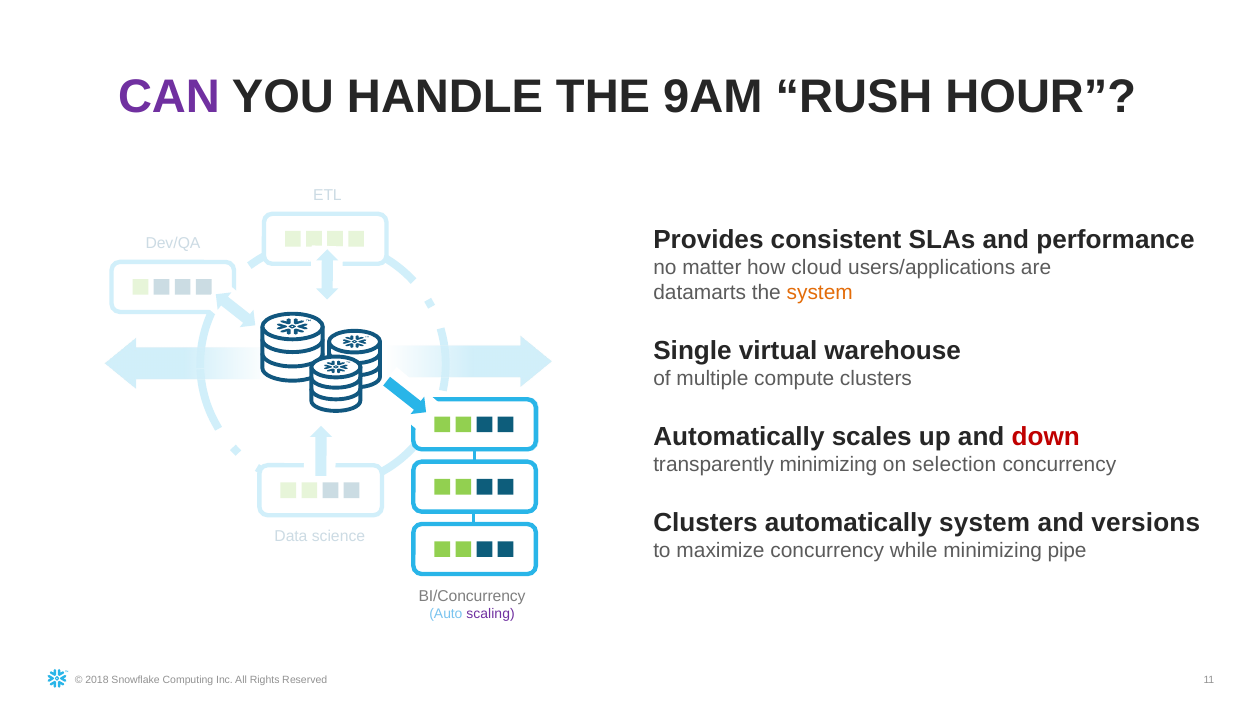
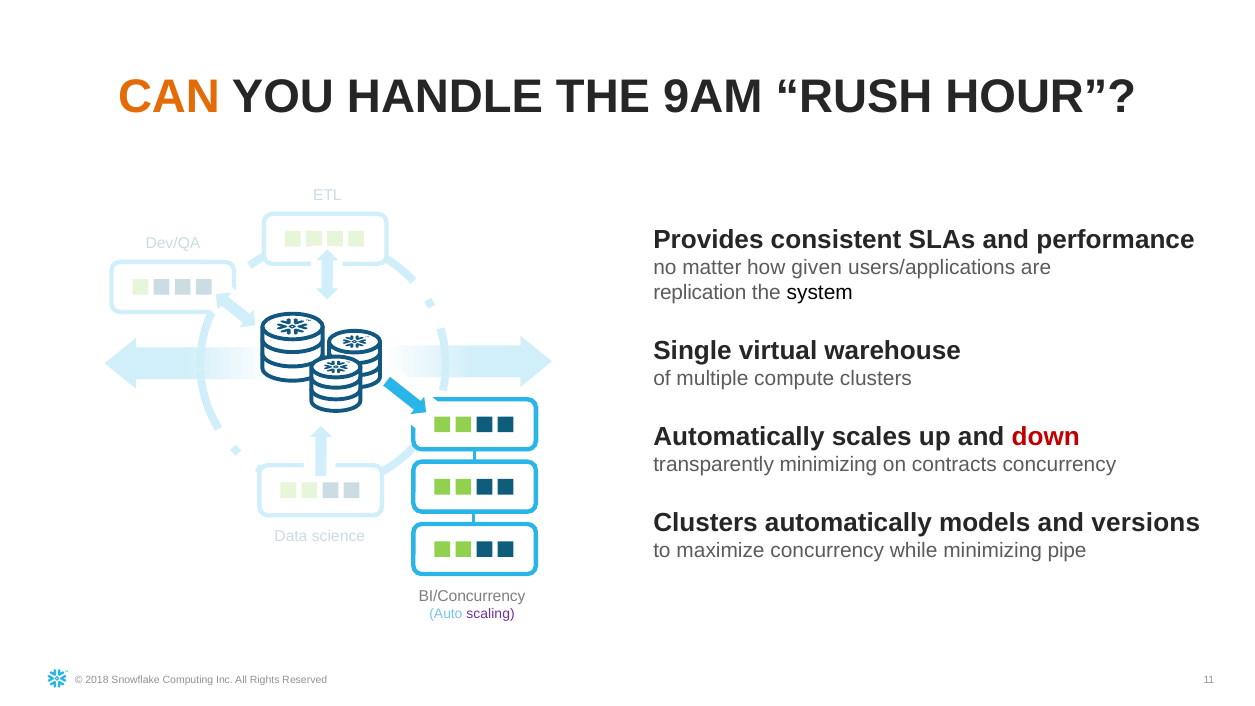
CAN colour: purple -> orange (169, 97)
cloud: cloud -> given (817, 268)
datamarts: datamarts -> replication (700, 293)
system colour: orange -> black (820, 293)
selection: selection -> contracts (954, 464)
automatically system: system -> models (985, 522)
